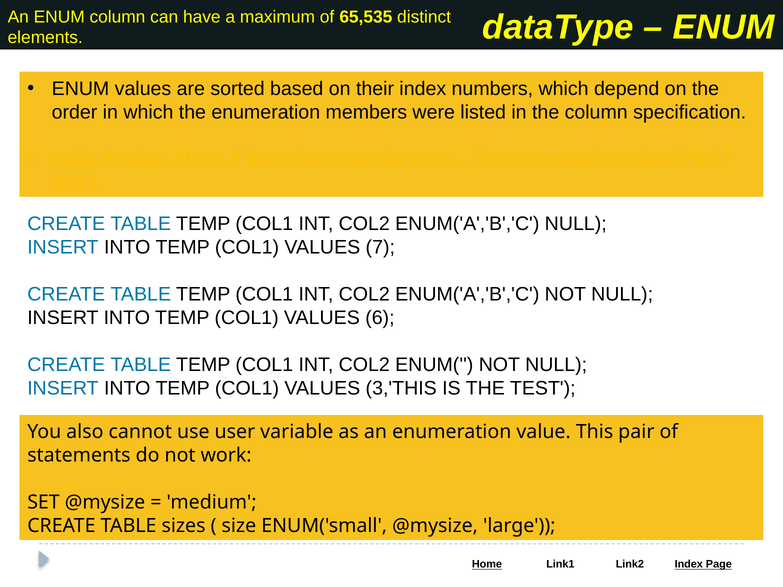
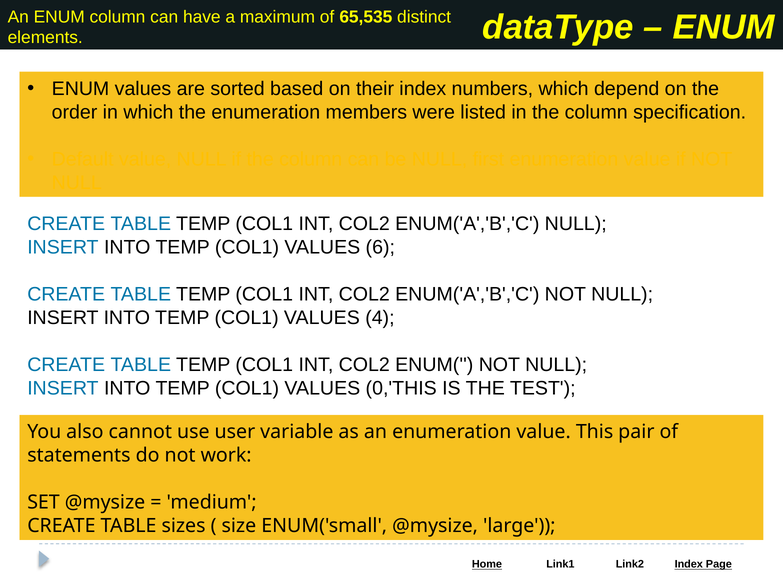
7: 7 -> 6 (380, 247)
6: 6 -> 4 (380, 318)
3,'THIS: 3,'THIS -> 0,'THIS (401, 388)
